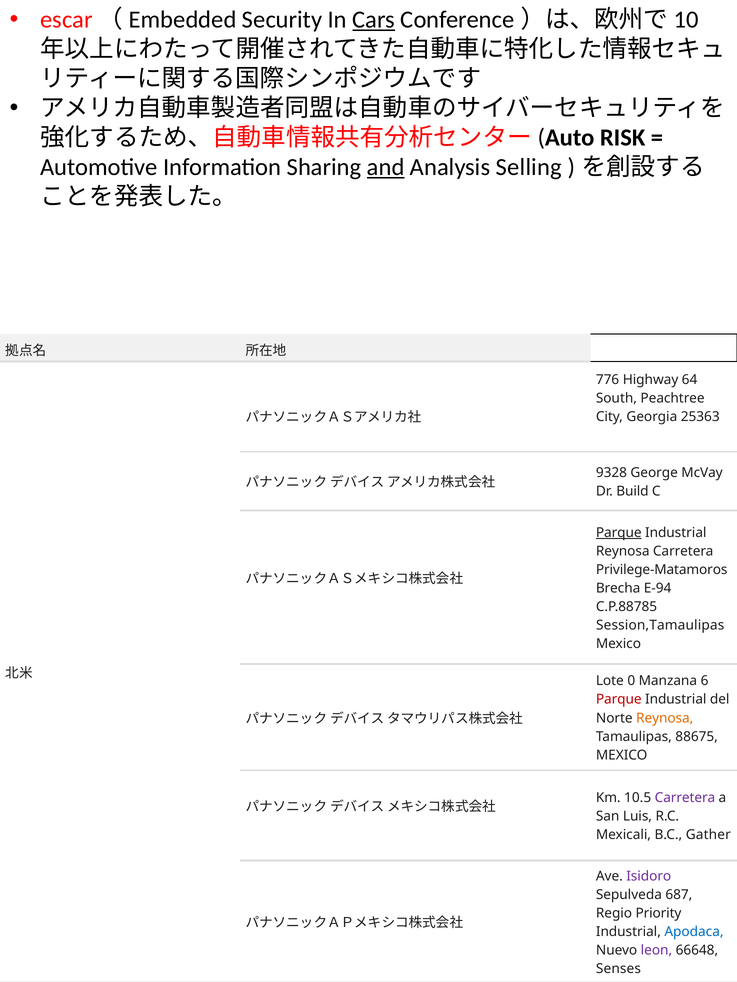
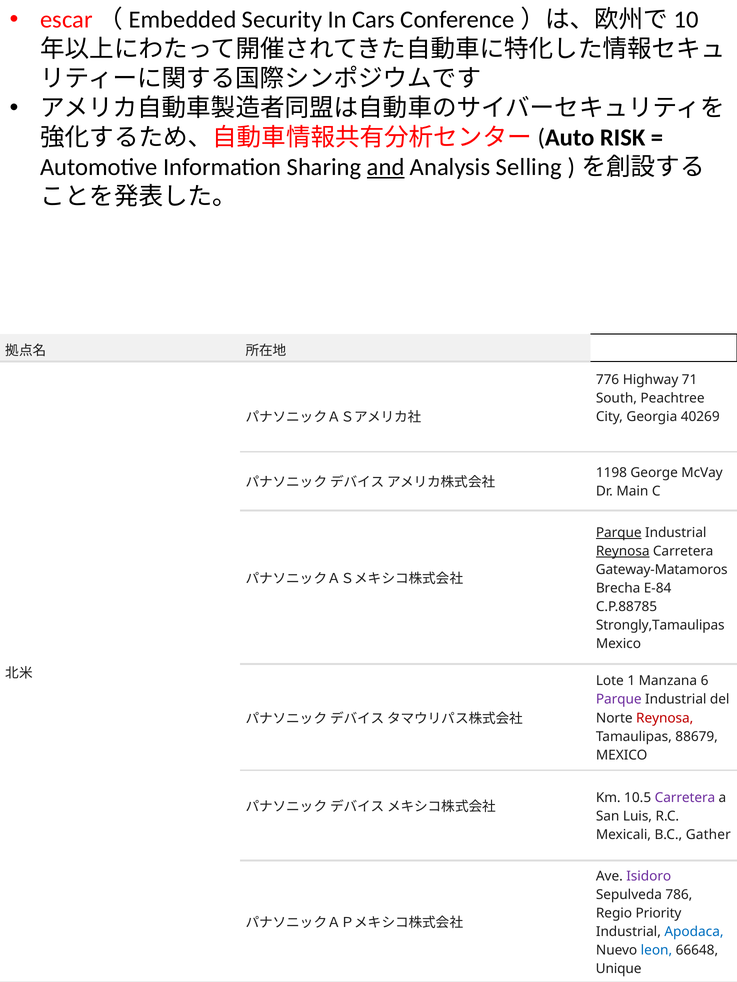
Cars underline: present -> none (374, 20)
64: 64 -> 71 (690, 380)
25363: 25363 -> 40269 (700, 417)
9328: 9328 -> 1198 (611, 473)
Build: Build -> Main (632, 492)
Reynosa underline: none -> present (623, 551)
Privilege-Matamoros: Privilege-Matamoros -> Gateway-Matamoros (662, 570)
E-94: E-94 -> E-84 (658, 588)
Session,Tamaulipas: Session,Tamaulipas -> Strongly,Tamaulipas (660, 626)
0: 0 -> 1 (631, 681)
Parque colour: red -> purple (619, 700)
Reynosa colour: orange -> red (665, 718)
88675: 88675 -> 88679 (697, 737)
687: 687 -> 786 (679, 895)
leon colour: purple -> blue (656, 951)
Senses: Senses -> Unique (619, 969)
